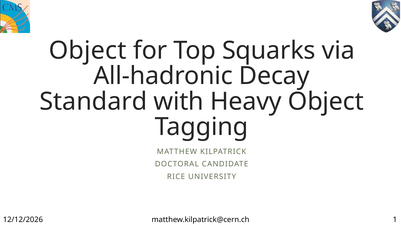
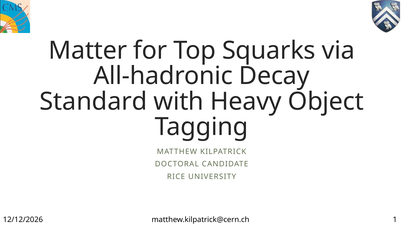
Object: Object -> Matter (88, 51)
